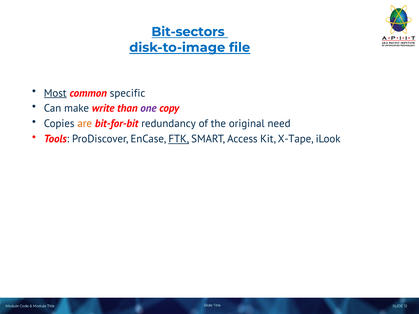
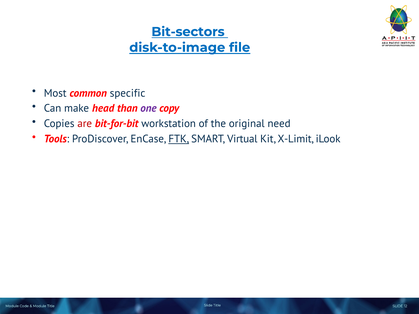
Most underline: present -> none (55, 93)
write: write -> head (103, 108)
are colour: orange -> red (85, 124)
redundancy: redundancy -> workstation (169, 124)
Access: Access -> Virtual (242, 139)
X-Tape: X-Tape -> X-Limit (296, 139)
